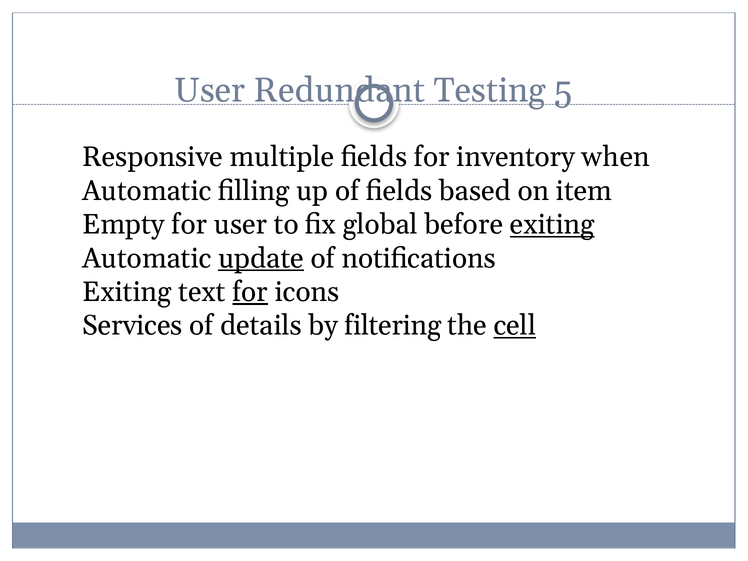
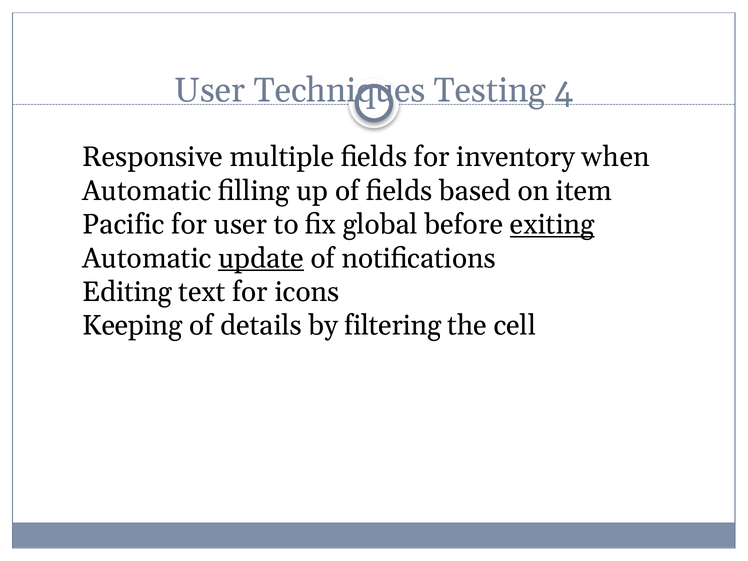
Redundant: Redundant -> Techniques (340, 90)
5: 5 -> 4 (564, 90)
Empty: Empty -> Pacific (123, 225)
Exiting: Exiting -> Editing (127, 292)
for underline: present -> none (250, 292)
Services: Services -> Keeping (132, 326)
cell underline: present -> none (515, 326)
